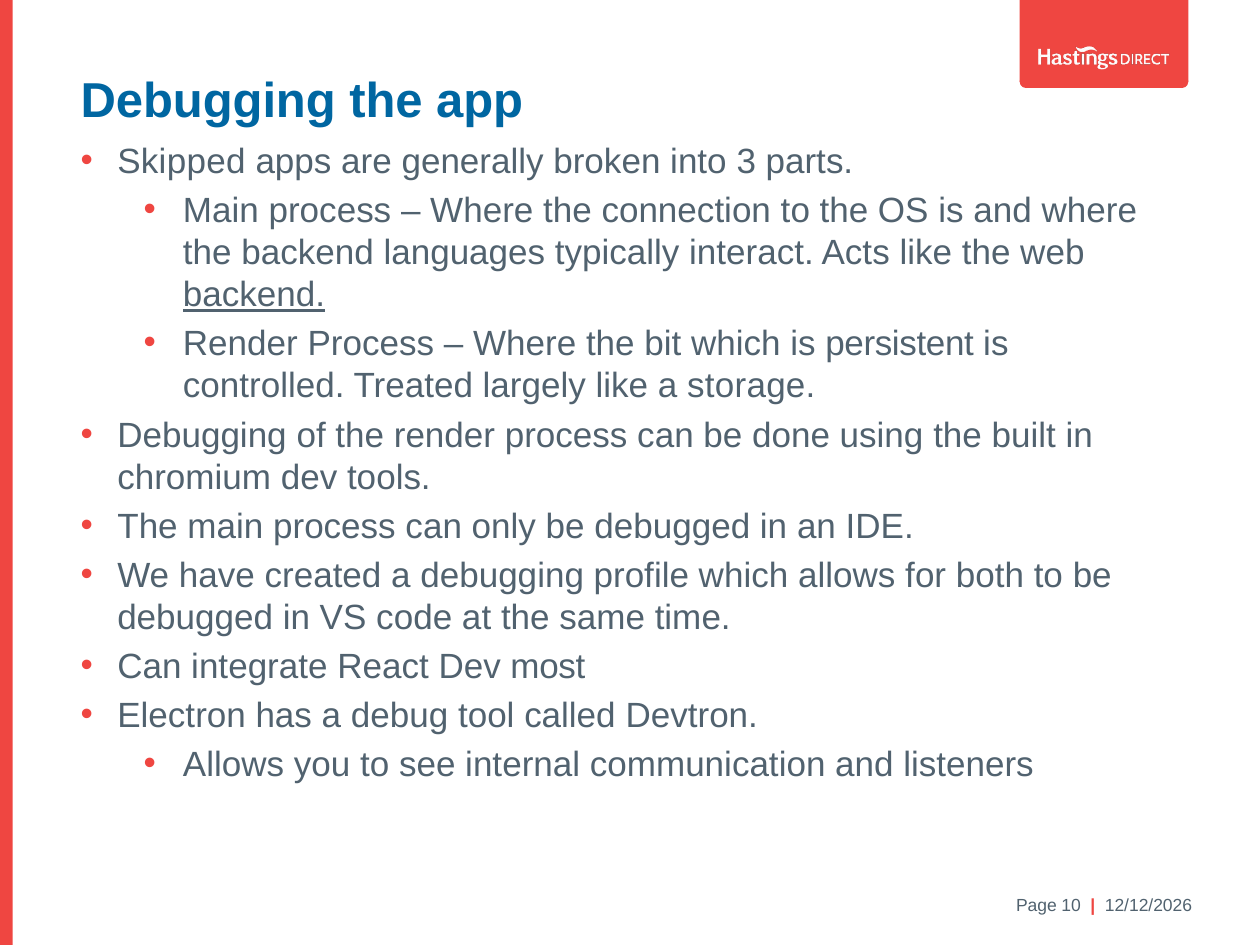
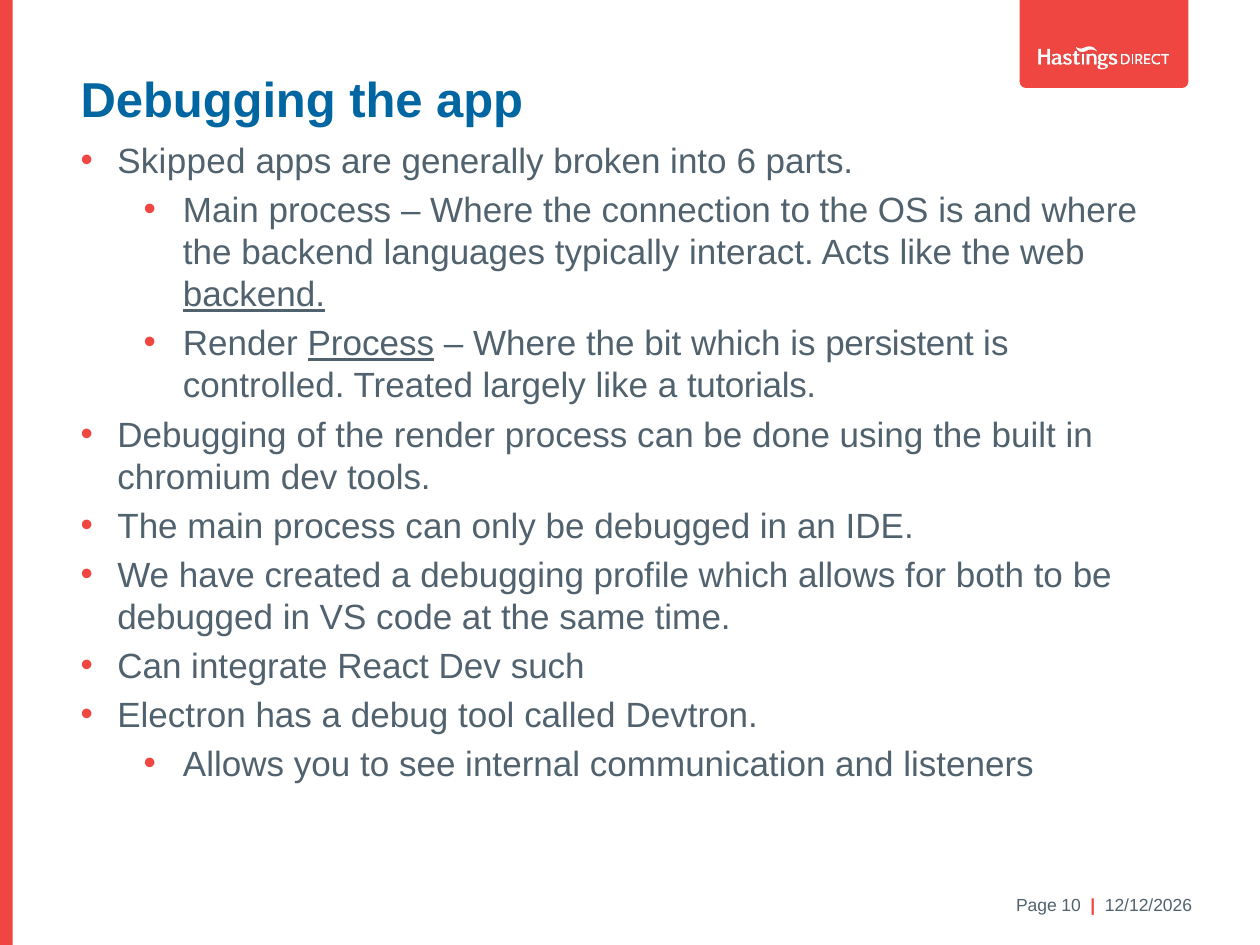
3: 3 -> 6 (746, 162)
Process underline: none -> present (371, 344)
storage: storage -> tutorials (752, 386)
most: most -> such (548, 667)
